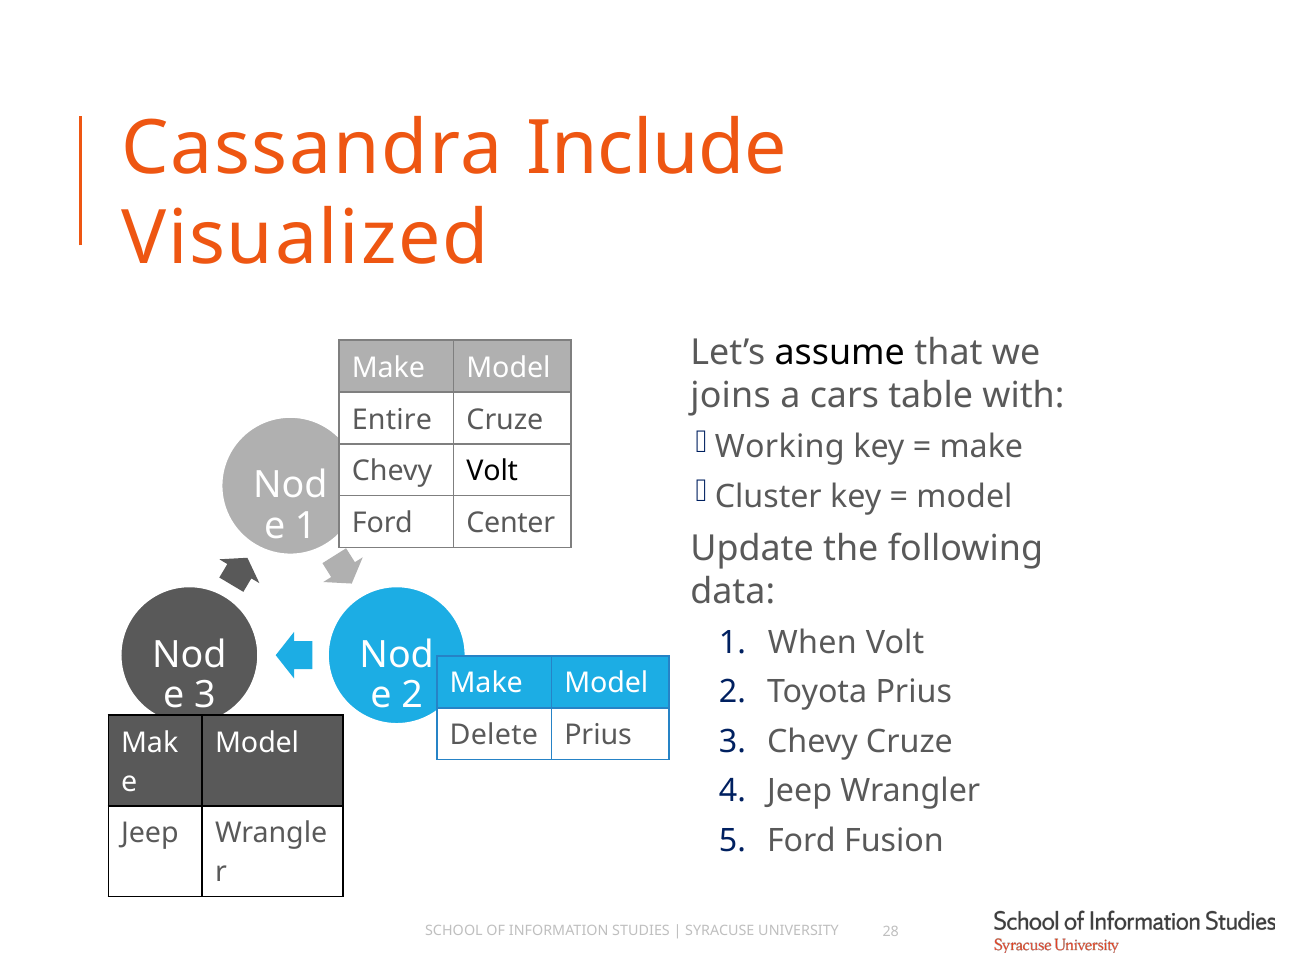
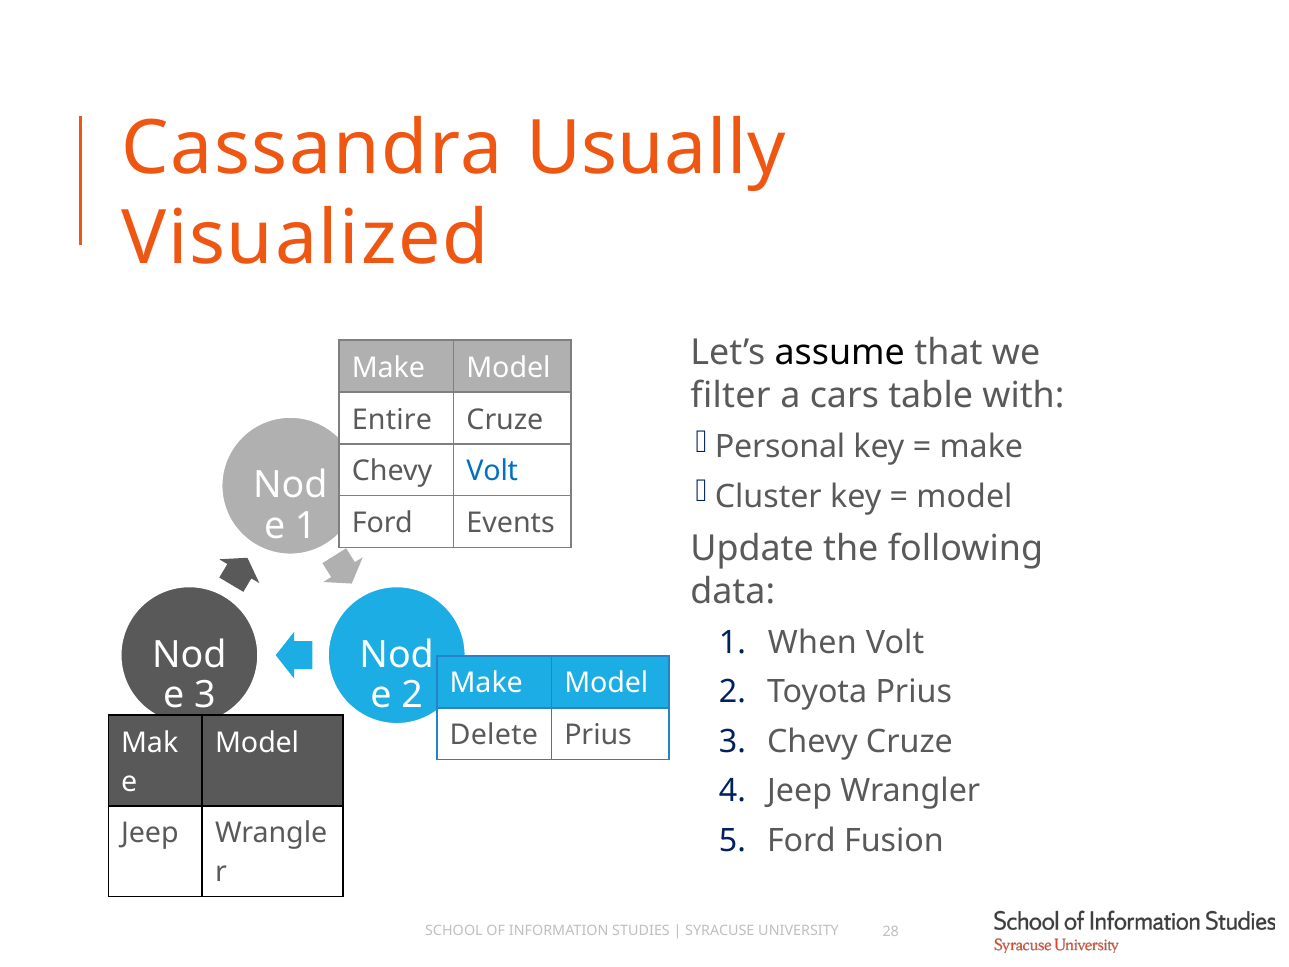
Include: Include -> Usually (656, 148)
joins: joins -> filter (731, 396)
Working: Working -> Personal (780, 447)
Volt colour: black -> blue (492, 471)
Center: Center -> Events (511, 523)
